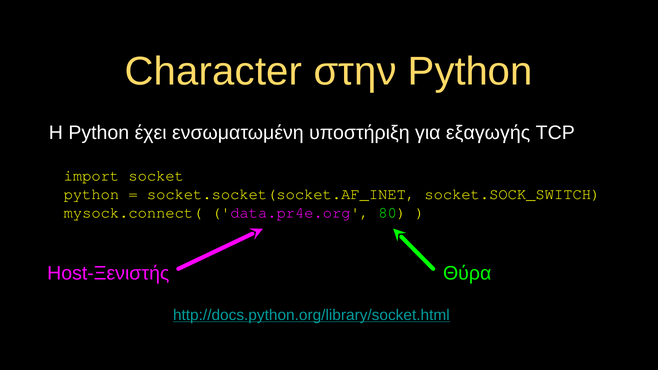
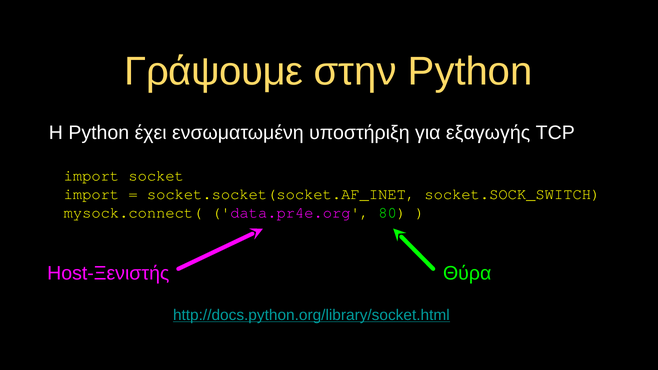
Character: Character -> Γράψουμε (214, 71)
python: python -> import (91, 194)
